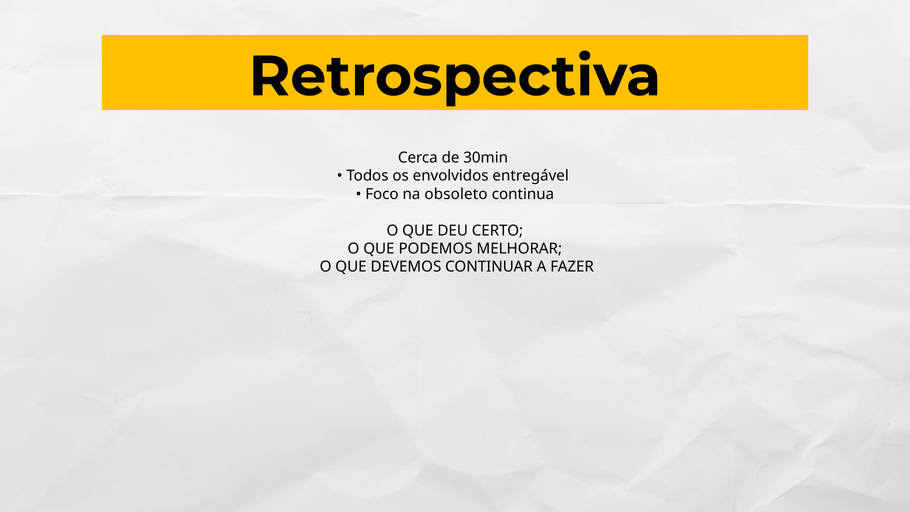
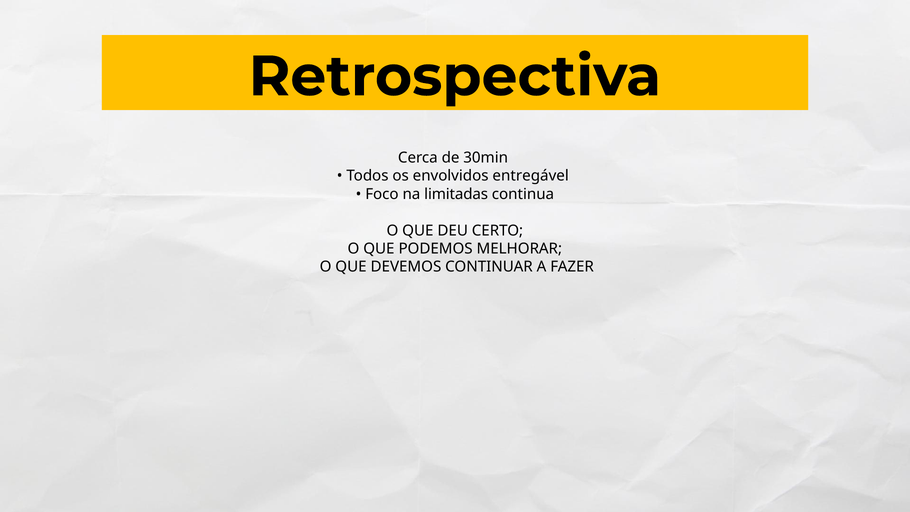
obsoleto: obsoleto -> limitadas (456, 194)
